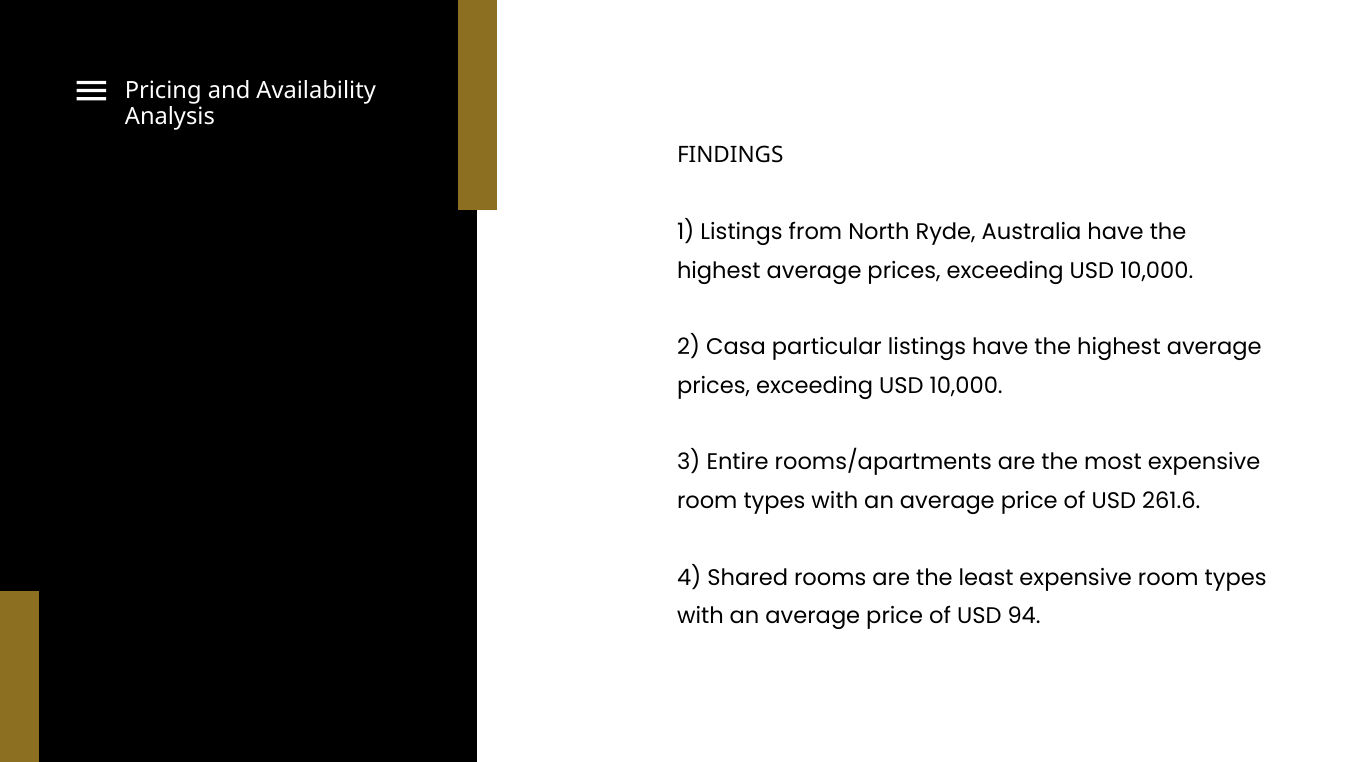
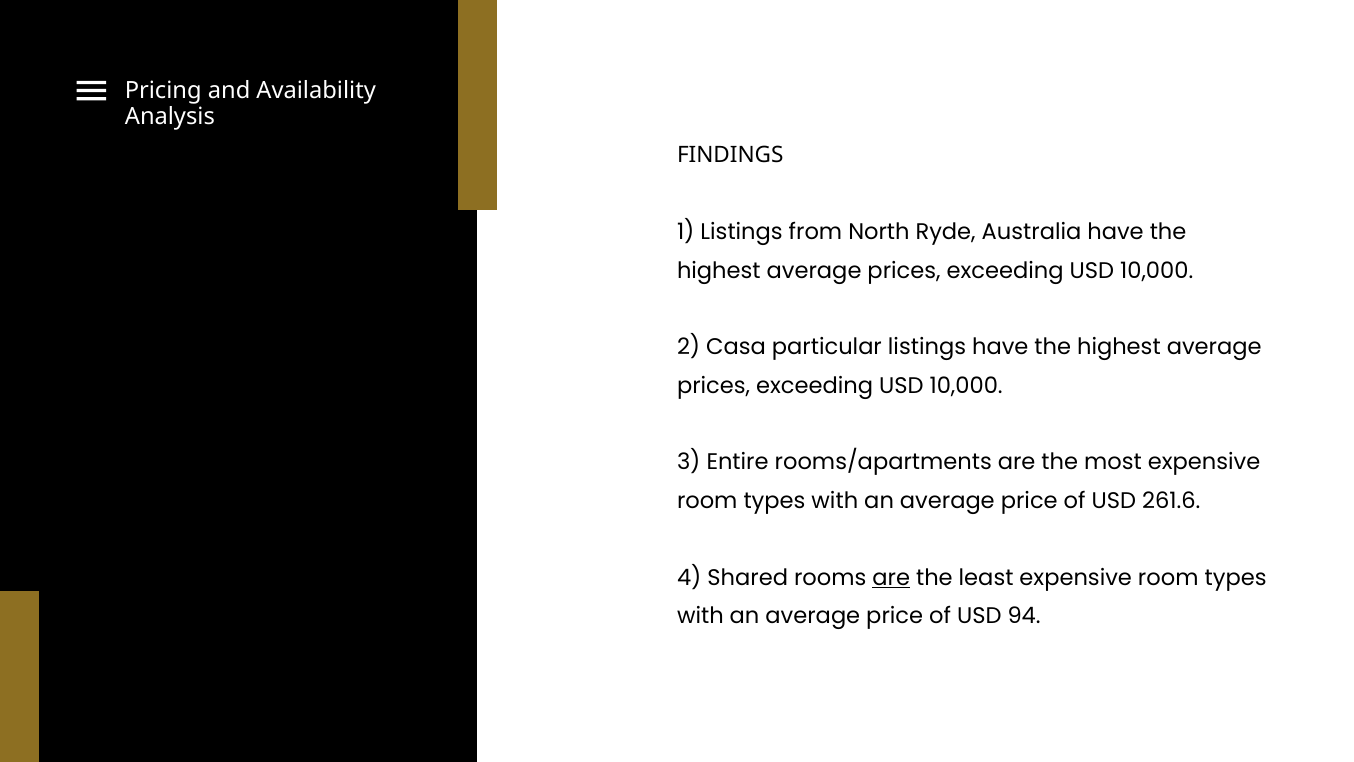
are underline: none -> present (891, 577)
